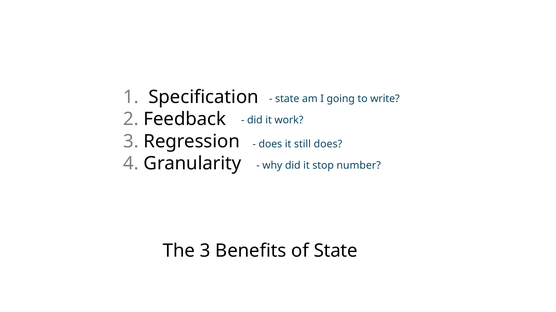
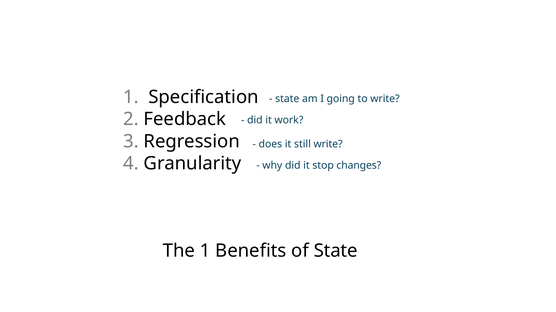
still does: does -> write (328, 144)
number: number -> changes (359, 166)
The 3: 3 -> 1 (205, 251)
